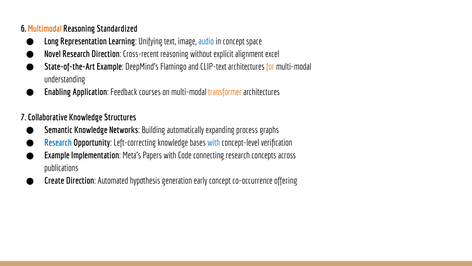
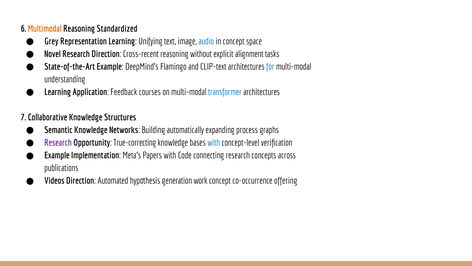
Long: Long -> Grey (51, 41)
excel: excel -> tasks (272, 54)
for colour: orange -> blue (270, 67)
Enabling: Enabling -> Learning (58, 92)
transformer colour: orange -> blue (225, 92)
Research colour: blue -> purple (58, 143)
Left-correcting: Left-correcting -> True-correcting (135, 143)
Create: Create -> Videos (54, 181)
early: early -> work (201, 181)
